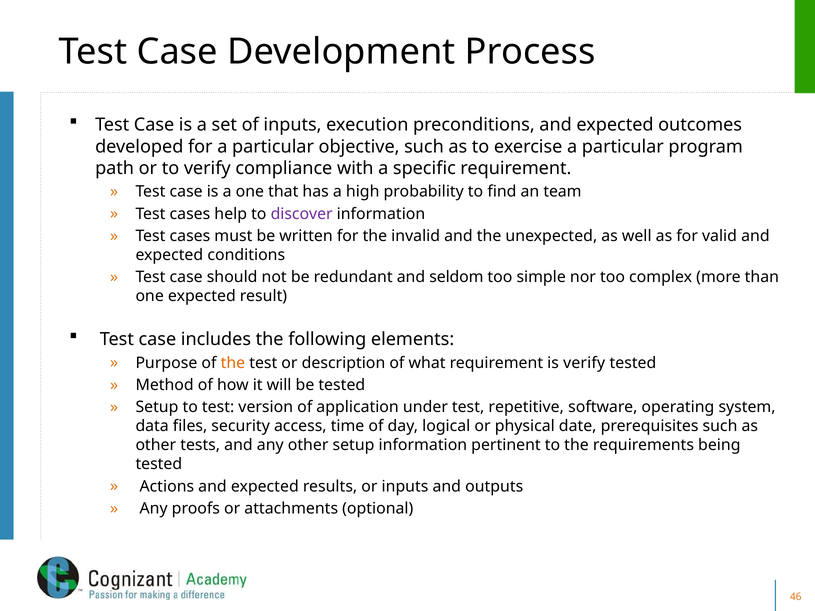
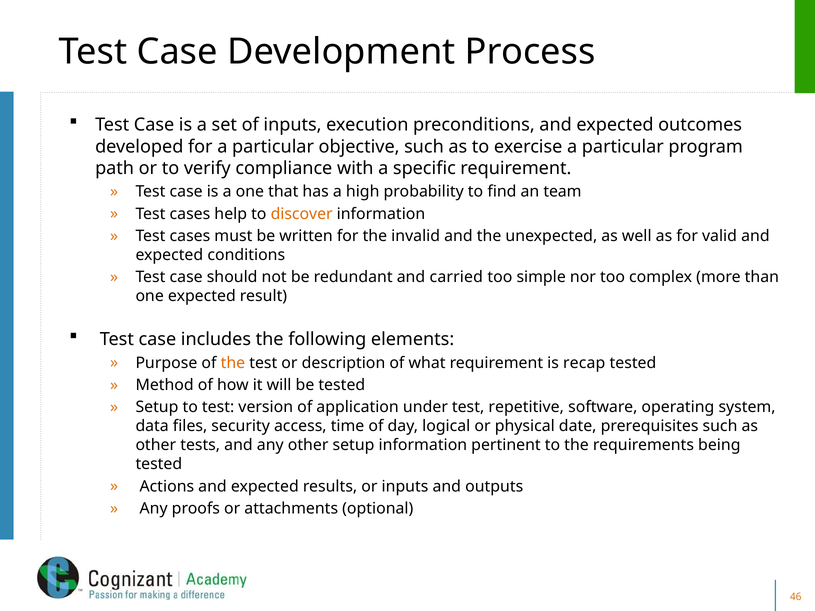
discover colour: purple -> orange (302, 214)
seldom: seldom -> carried (456, 277)
is verify: verify -> recap (584, 363)
